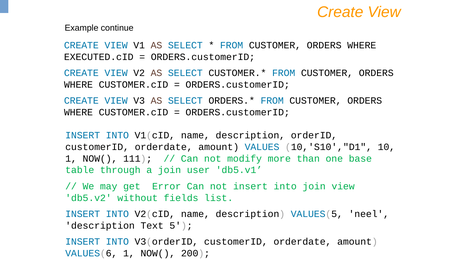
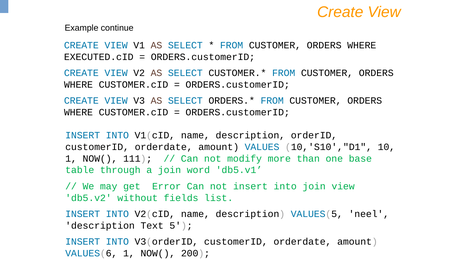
user: user -> word (198, 170)
